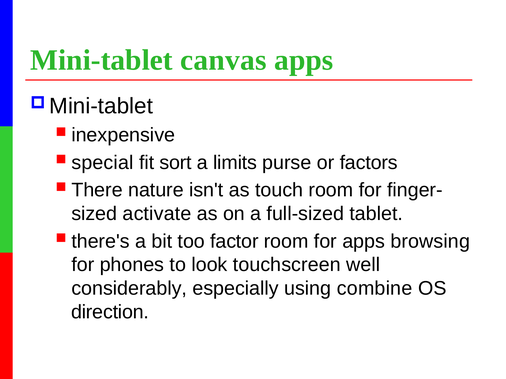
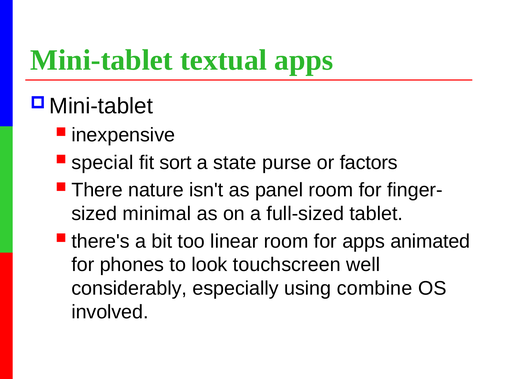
canvas: canvas -> textual (224, 60)
limits: limits -> state (235, 163)
touch: touch -> panel (279, 190)
activate: activate -> minimal (157, 214)
factor: factor -> linear (234, 242)
browsing: browsing -> animated (430, 242)
direction: direction -> involved (110, 312)
